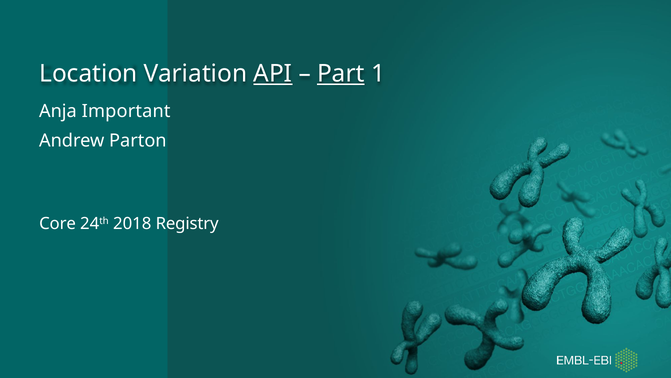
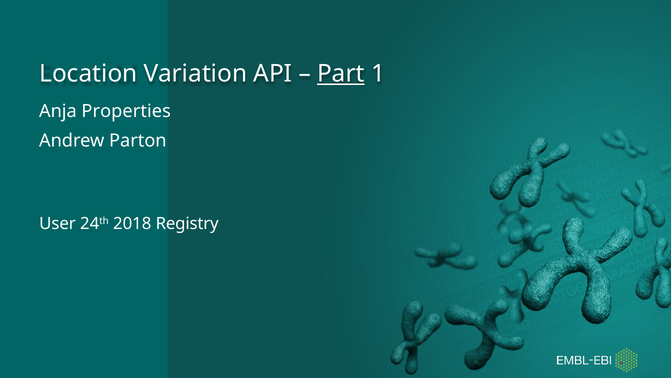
API underline: present -> none (273, 74)
Important: Important -> Properties (126, 111)
Core: Core -> User (57, 223)
